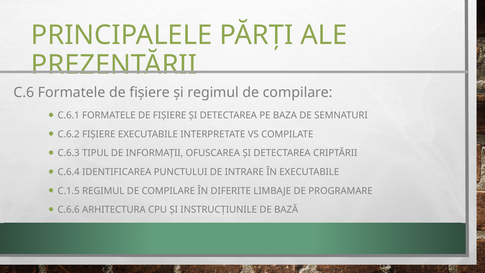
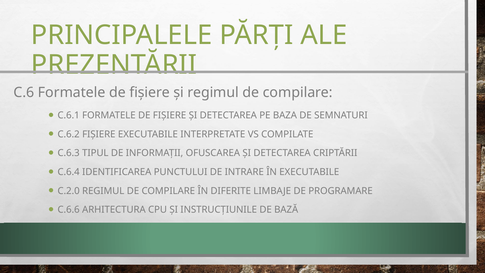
C.1.5: C.1.5 -> C.2.0 (69, 191)
